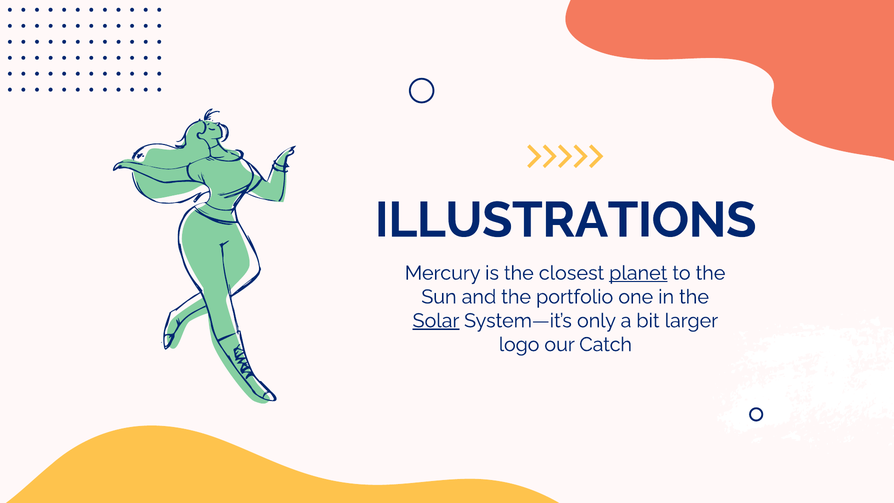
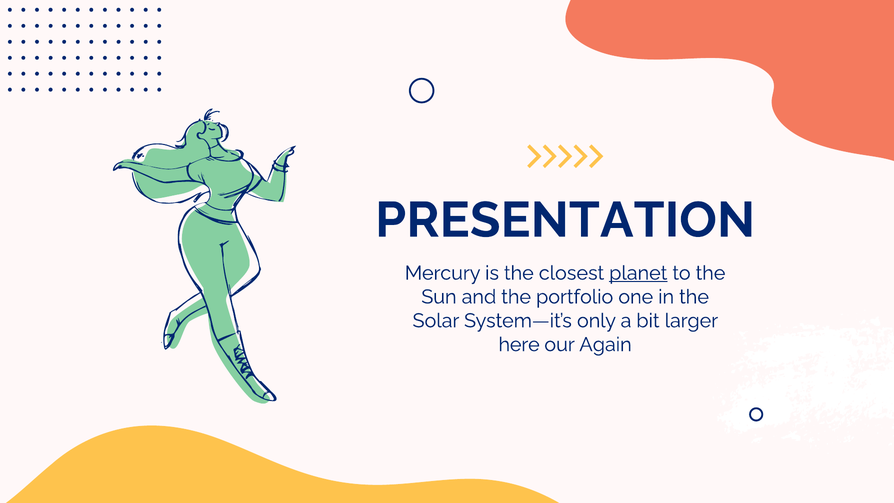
ILLUSTRATIONS: ILLUSTRATIONS -> PRESENTATION (565, 220)
Solar underline: present -> none (436, 321)
logo: logo -> here (519, 345)
Catch: Catch -> Again (605, 345)
